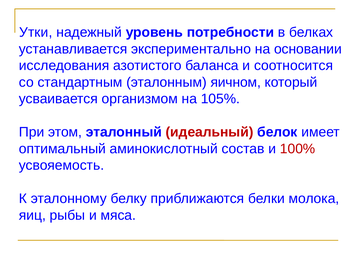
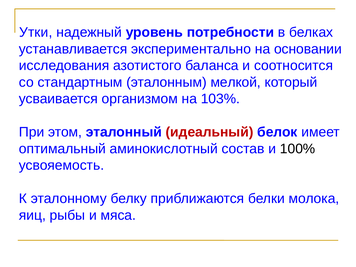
яичном: яичном -> мелкой (236, 82)
105%: 105% -> 103% (220, 99)
100% colour: red -> black (298, 149)
